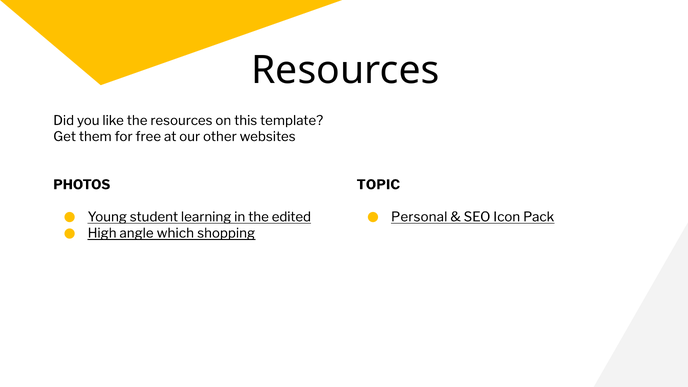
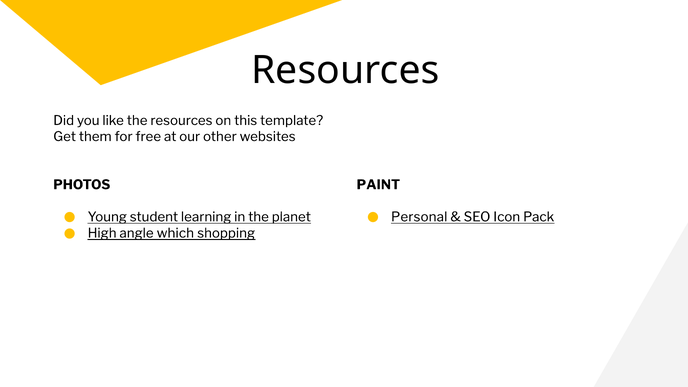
TOPIC: TOPIC -> PAINT (378, 185)
edited: edited -> planet (291, 217)
